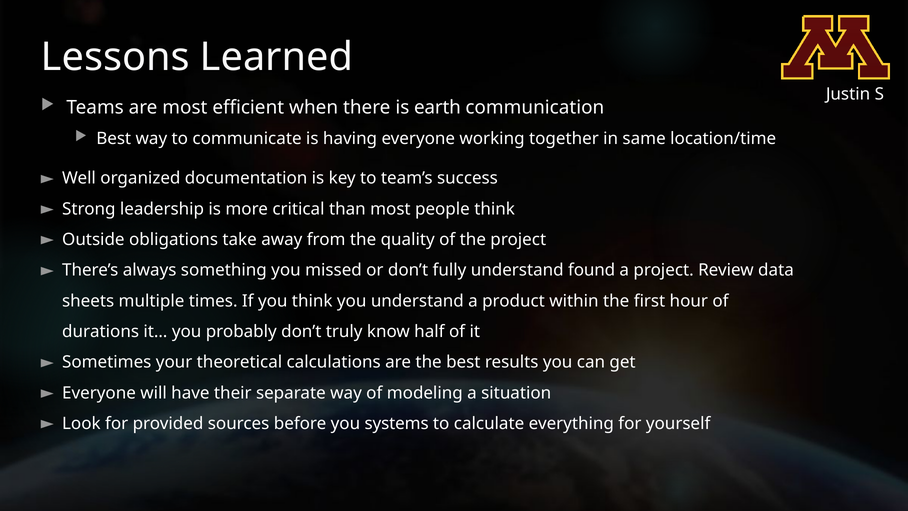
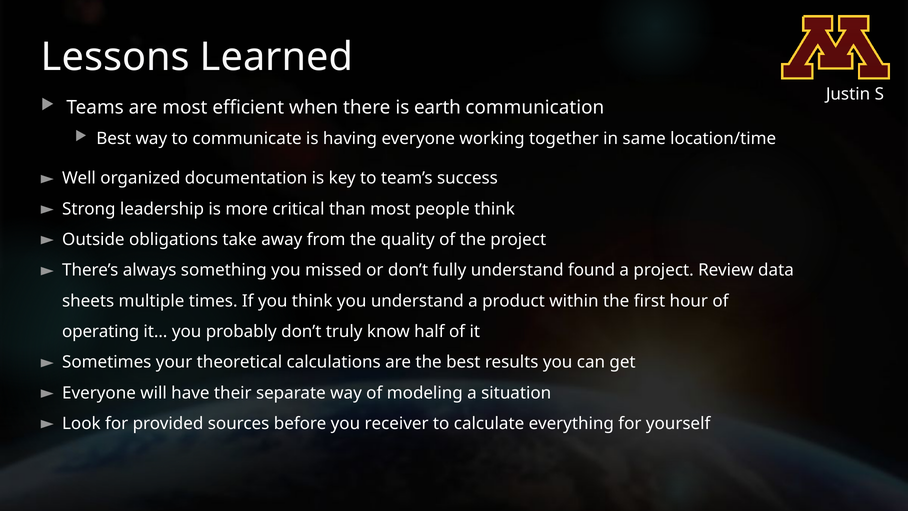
durations: durations -> operating (101, 331)
systems: systems -> receiver (397, 423)
